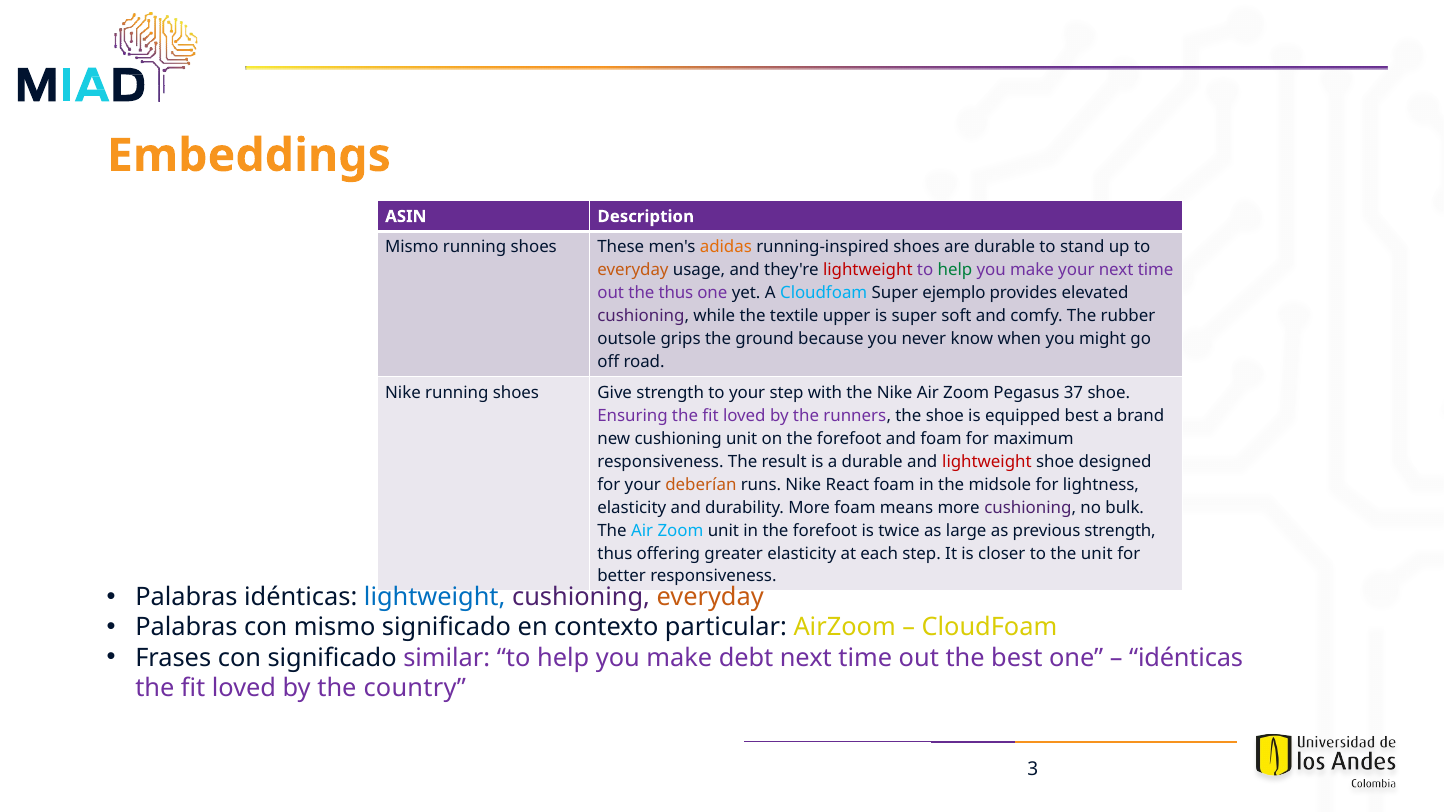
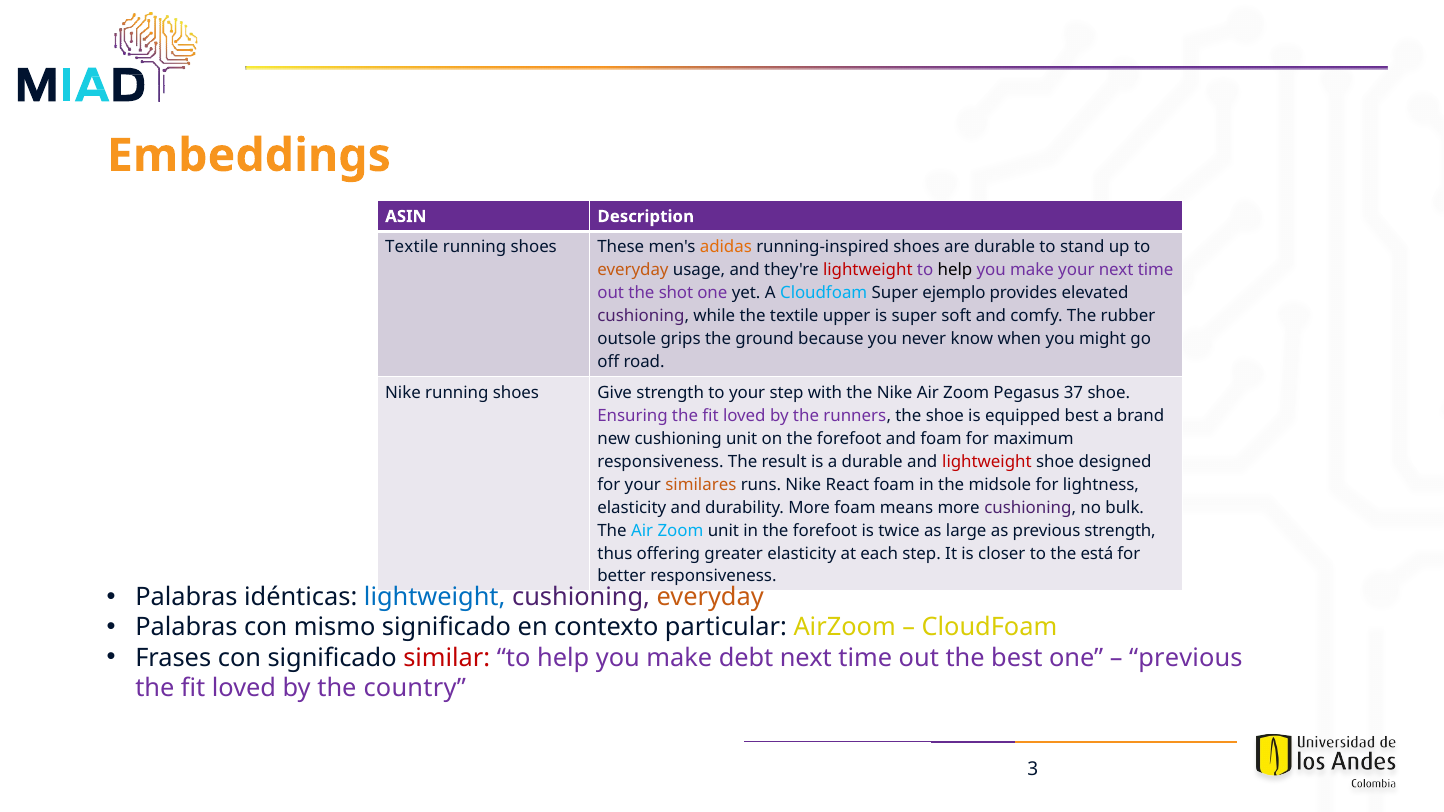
Mismo: Mismo -> Textile (412, 247)
help colour: green -> black (955, 270)
the thus: thus -> shot (676, 293)
deberían: deberían -> similares (701, 484)
the unit: unit -> está (1097, 553)
similar colour: purple -> red (447, 658)
idénticas: idénticas -> previous (1186, 658)
